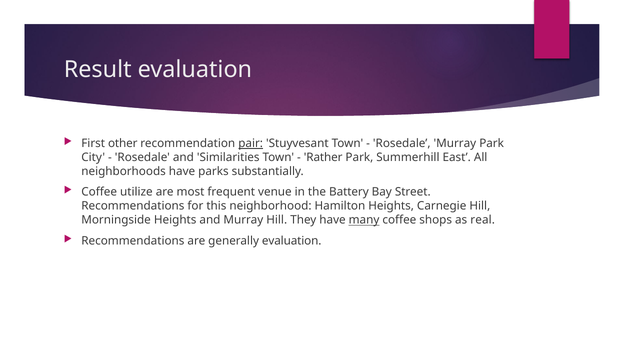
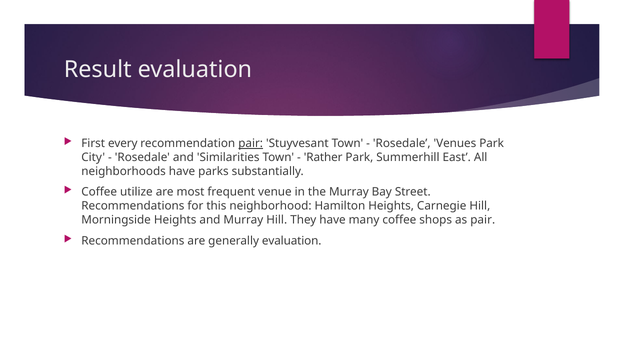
other: other -> every (123, 143)
Rosedale Murray: Murray -> Venues (455, 143)
the Battery: Battery -> Murray (349, 192)
many underline: present -> none (364, 220)
as real: real -> pair (483, 220)
